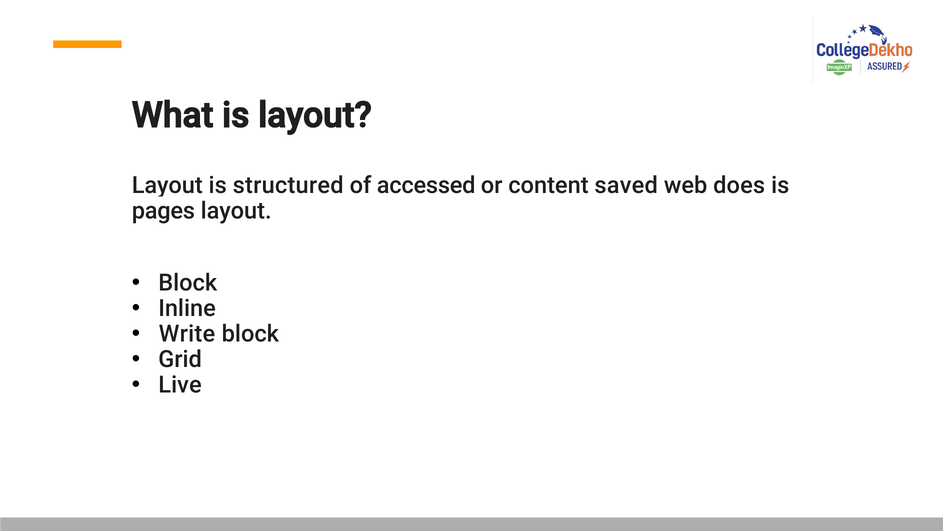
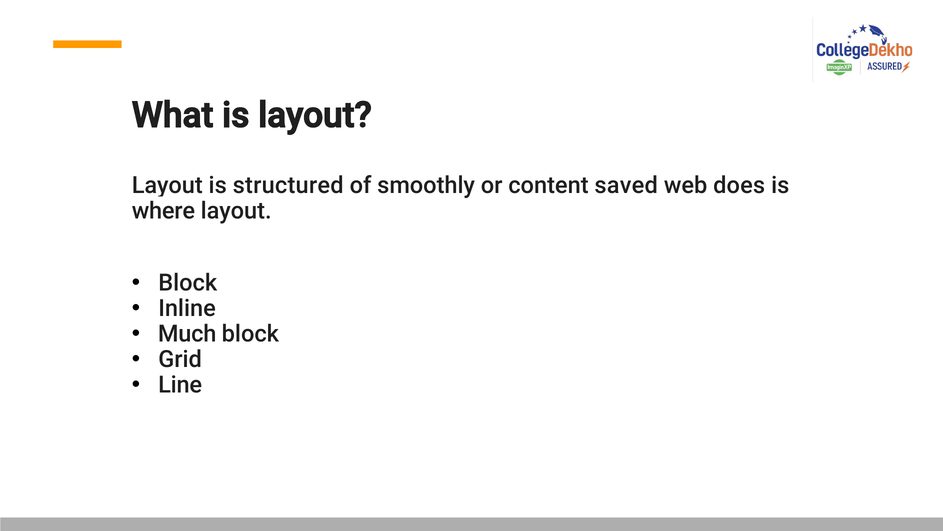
accessed: accessed -> smoothly (426, 185)
pages: pages -> where (163, 211)
Write: Write -> Much (187, 334)
Live: Live -> Line (180, 384)
